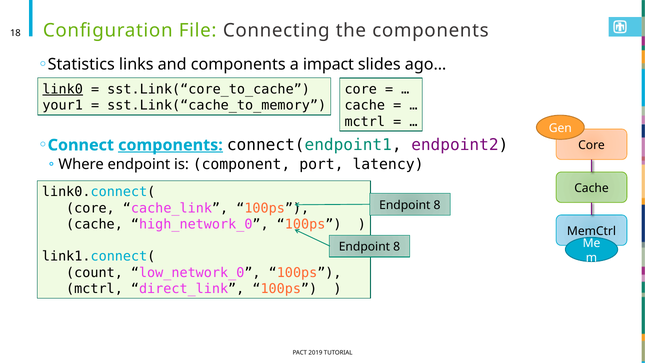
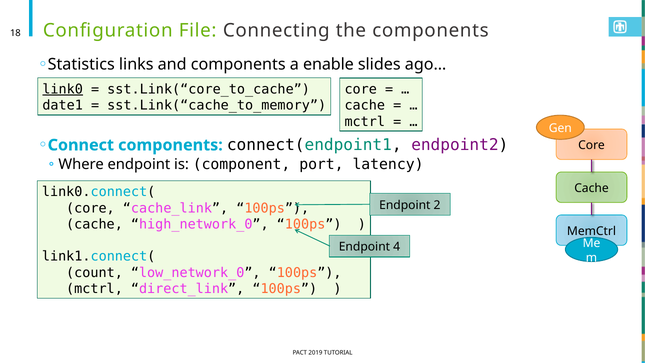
impact: impact -> enable (328, 65)
your1: your1 -> date1 (63, 105)
components underline: present -> none (170, 145)
8: 8 -> 2 (437, 205)
8: 8 -> 4 (397, 247)
